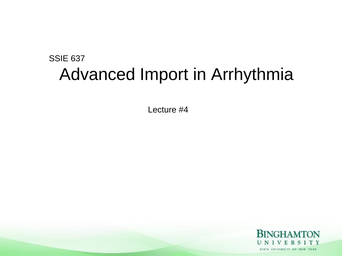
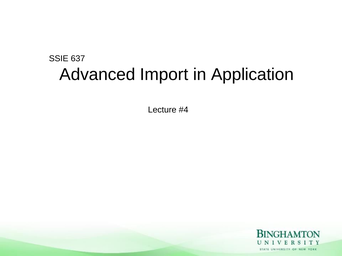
Arrhythmia: Arrhythmia -> Application (252, 75)
